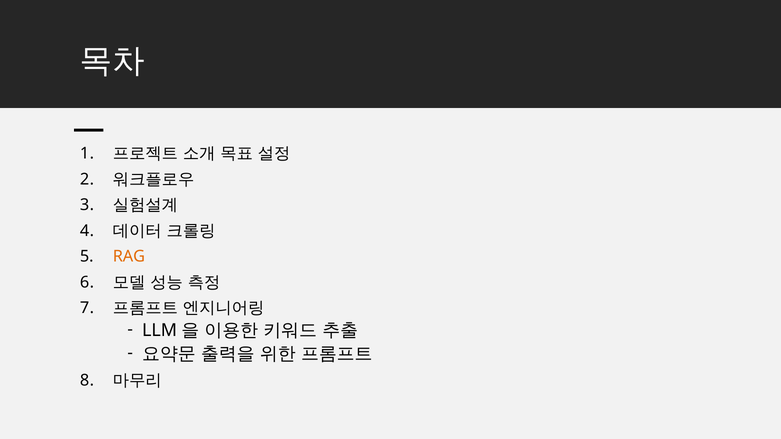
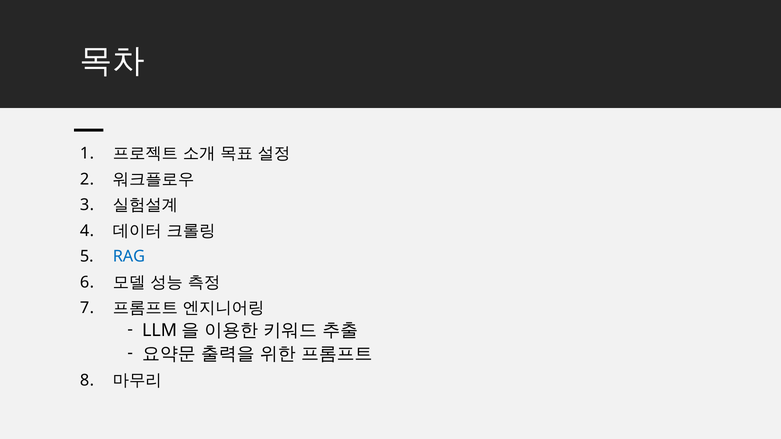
RAG colour: orange -> blue (129, 257)
